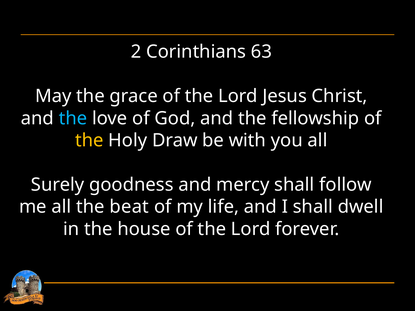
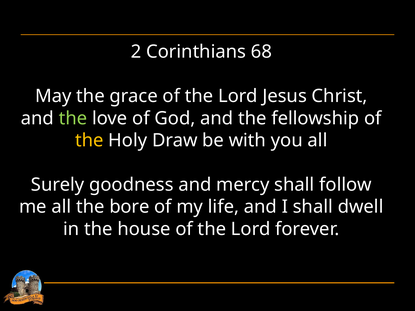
63: 63 -> 68 (261, 52)
the colour: light blue -> light green (73, 118)
beat: beat -> bore (129, 207)
